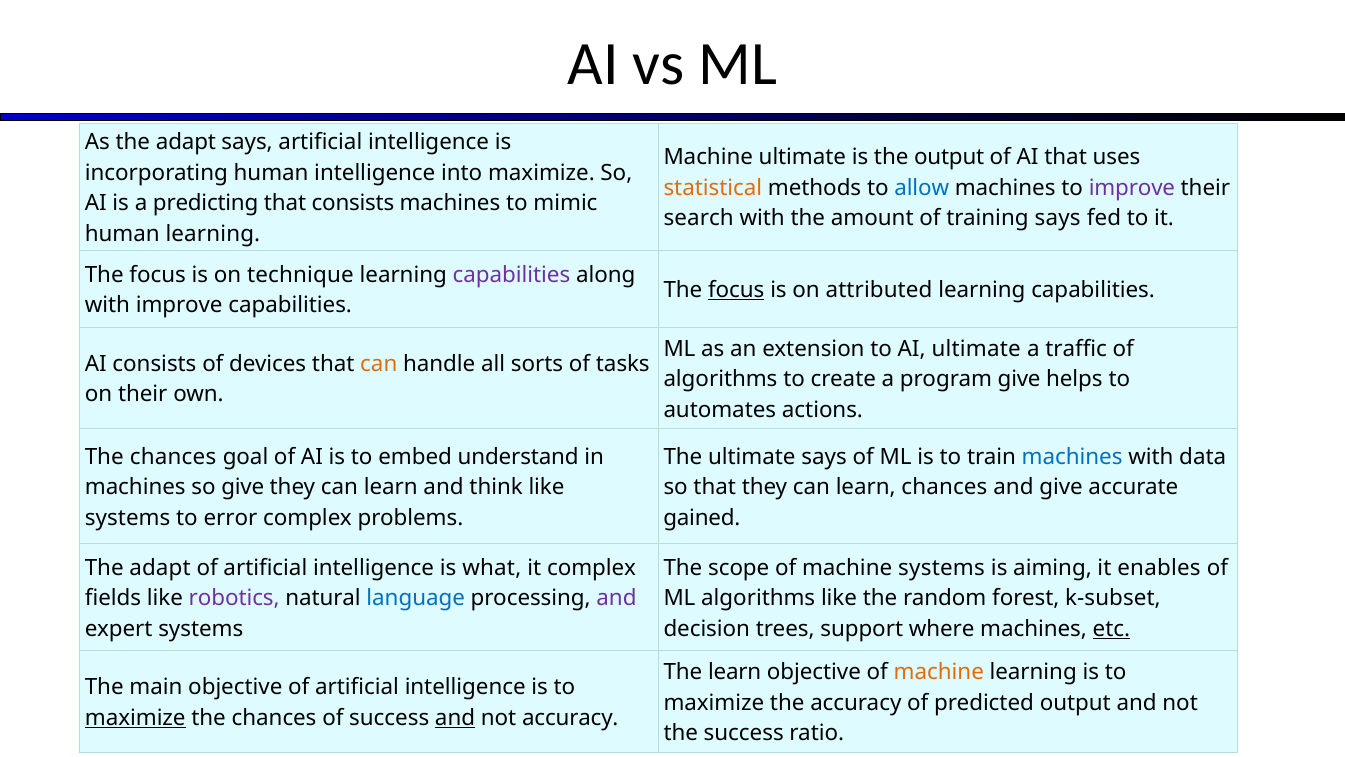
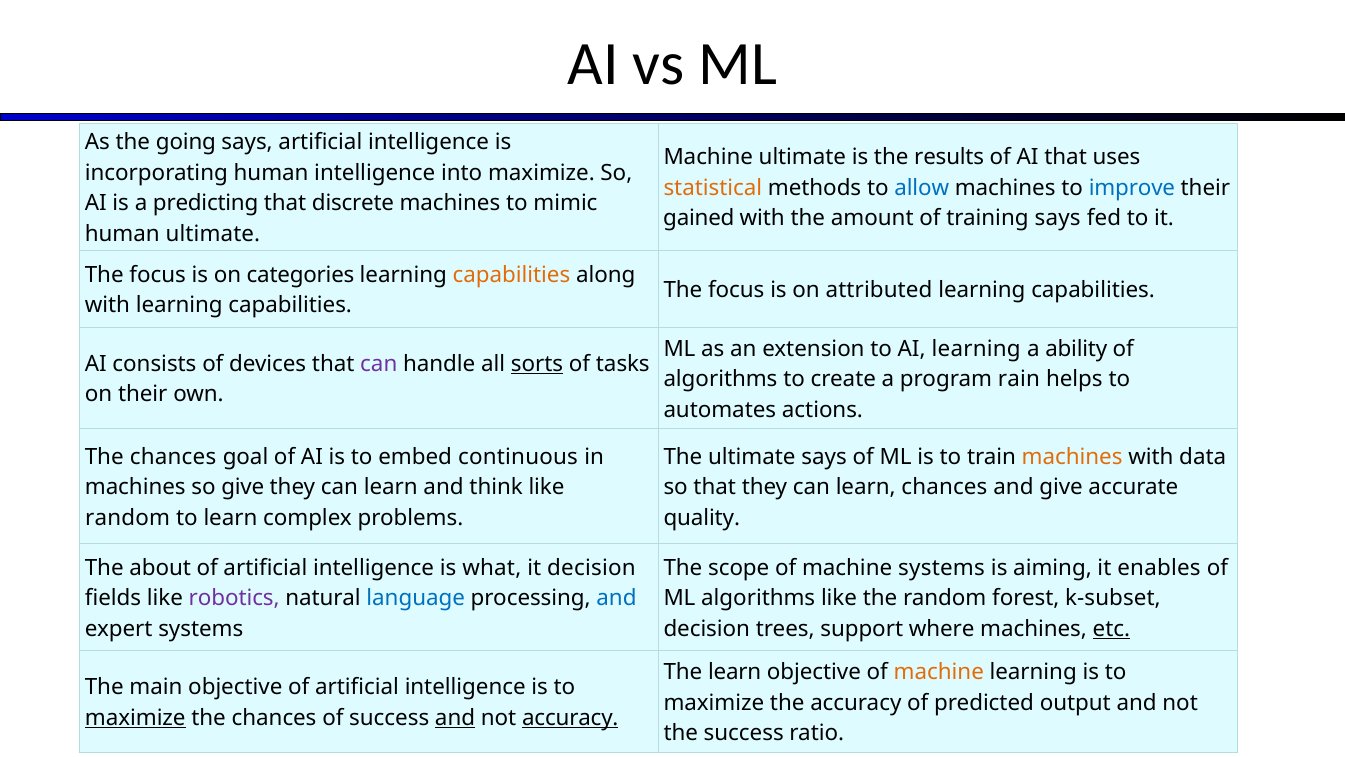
As the adapt: adapt -> going (186, 142)
the output: output -> results (949, 157)
improve colour: purple -> blue (1132, 188)
that consists: consists -> discrete (353, 203)
search: search -> gained (699, 218)
human learning: learning -> ultimate (213, 234)
technique: technique -> categories (301, 275)
capabilities colour: purple -> orange (512, 275)
focus underline: present -> none (736, 290)
with improve: improve -> learning (179, 305)
AI ultimate: ultimate -> learning (976, 349)
traffic: traffic -> ability (1076, 349)
can colour: orange -> purple (379, 364)
sorts underline: none -> present (537, 364)
program give: give -> rain (1019, 379)
understand: understand -> continuous (518, 457)
machines colour: blue -> orange (1072, 457)
systems: systems -> random (128, 517)
to error: error -> learn (230, 517)
gained: gained -> quality (702, 517)
adapt: adapt -> about (160, 568)
it complex: complex -> decision (591, 568)
and colour: purple -> blue (617, 598)
accuracy underline: none -> present (570, 718)
